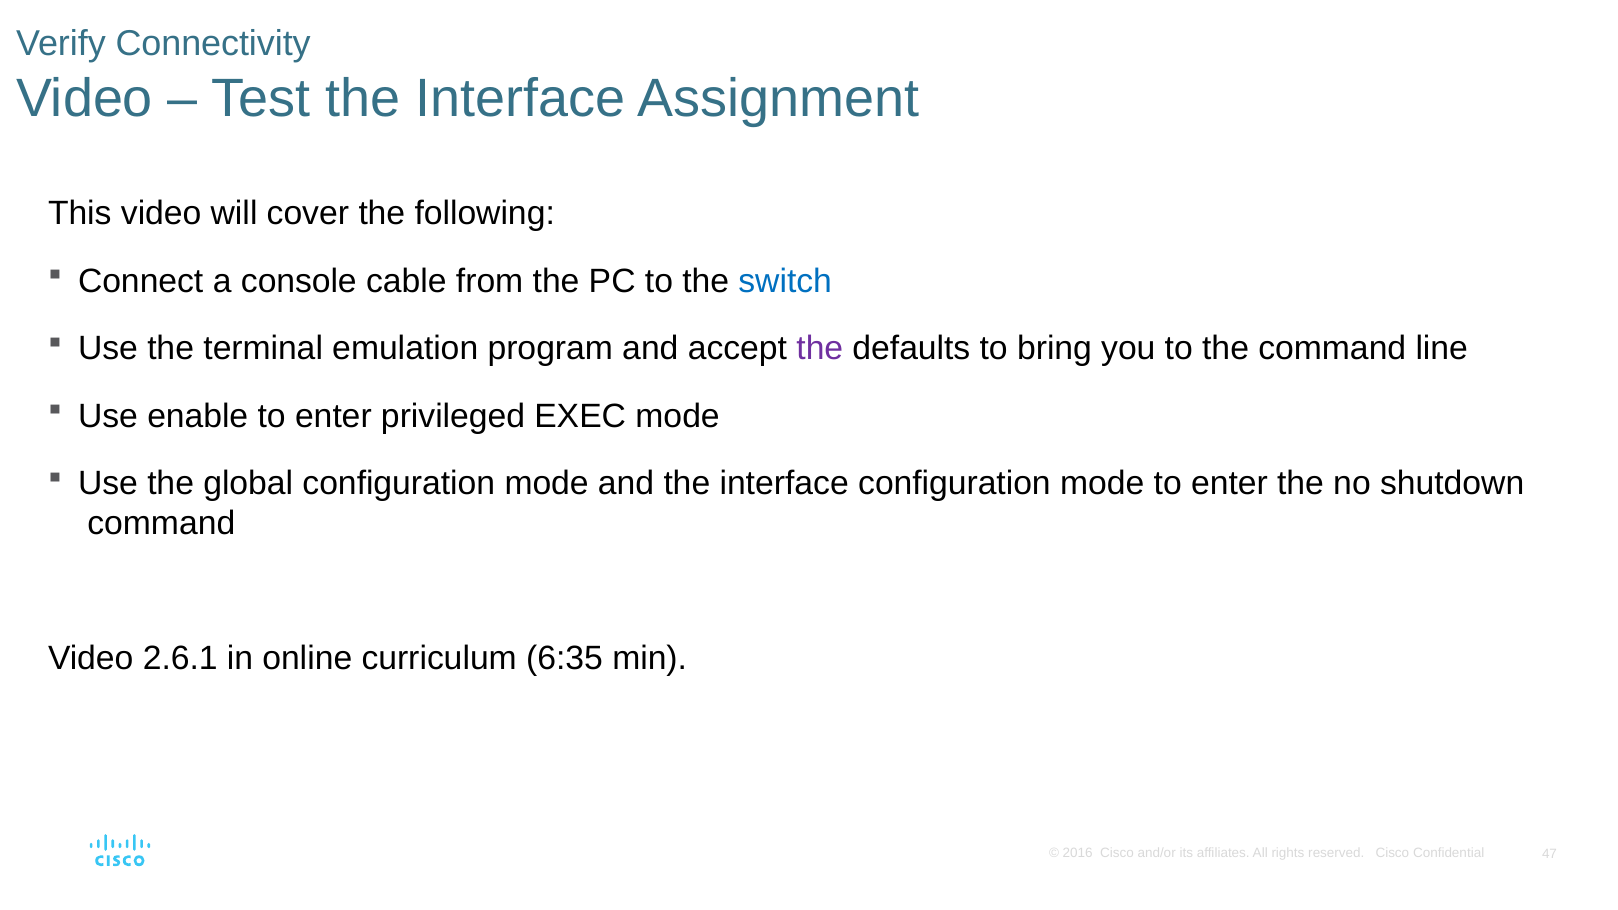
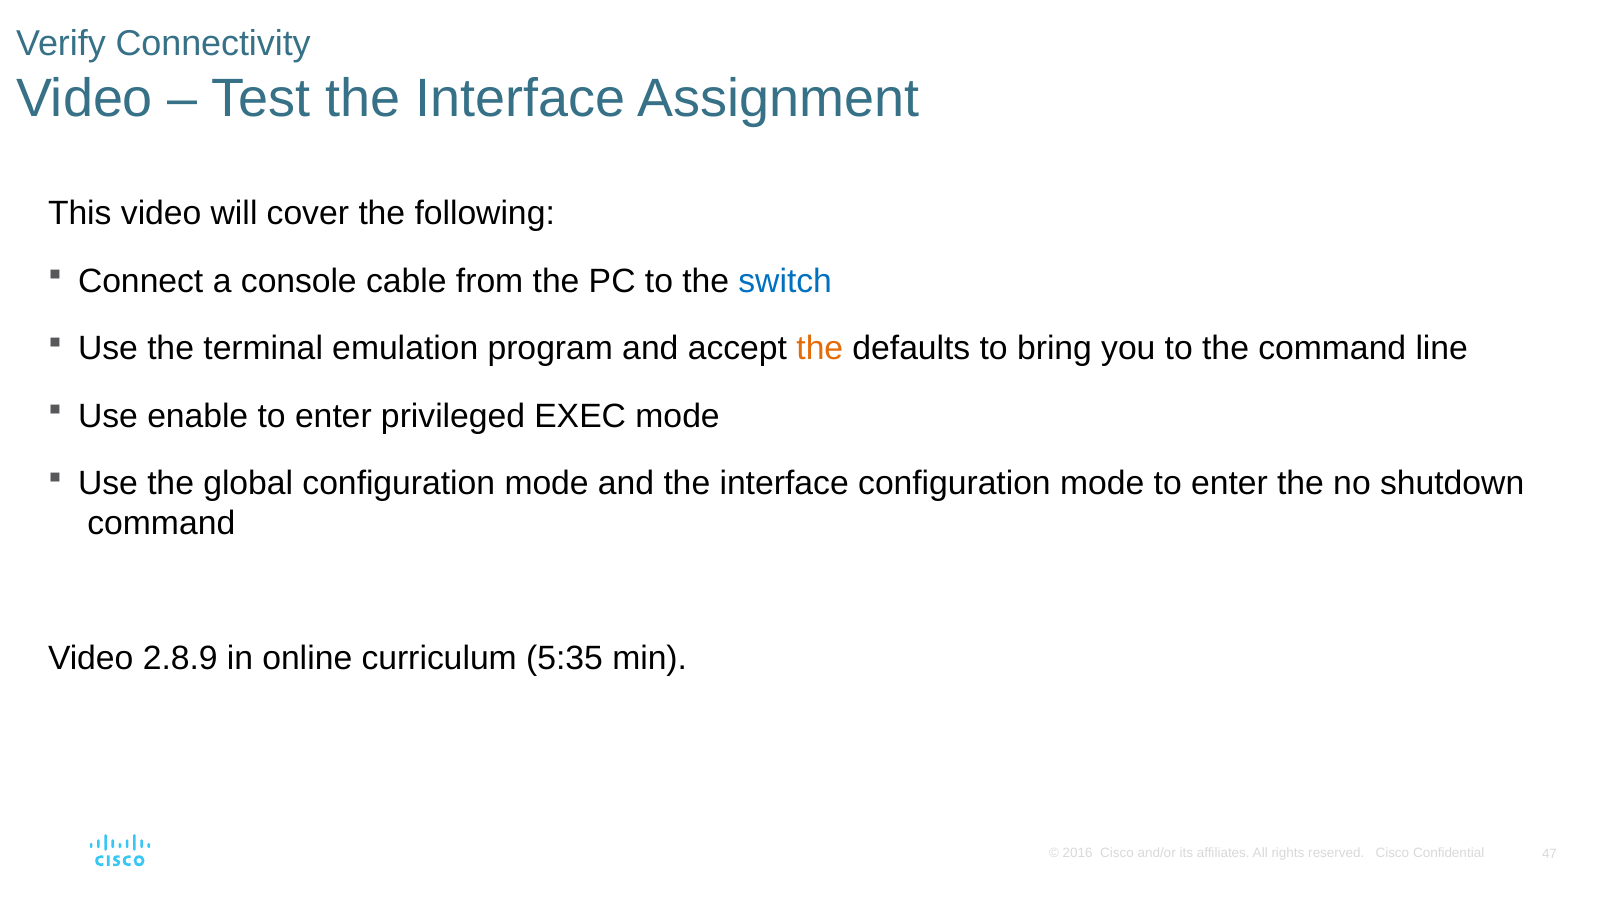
the colour: purple -> orange (820, 349)
2.6.1: 2.6.1 -> 2.8.9 (180, 659)
6:35: 6:35 -> 5:35 (564, 659)
